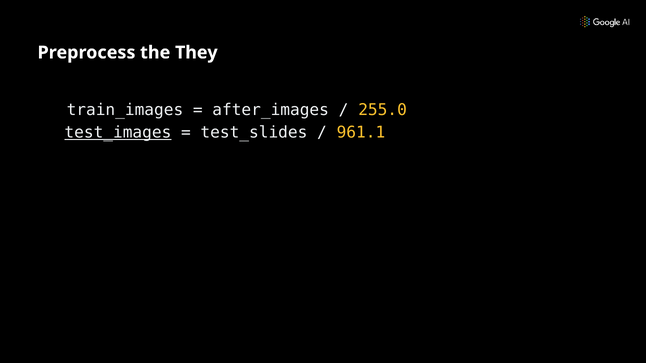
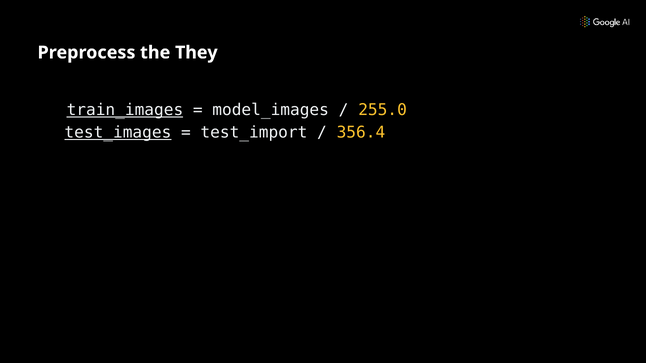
train_images underline: none -> present (125, 110)
after_images: after_images -> model_images (271, 110)
test_slides: test_slides -> test_import (254, 133)
961.1: 961.1 -> 356.4 (361, 133)
